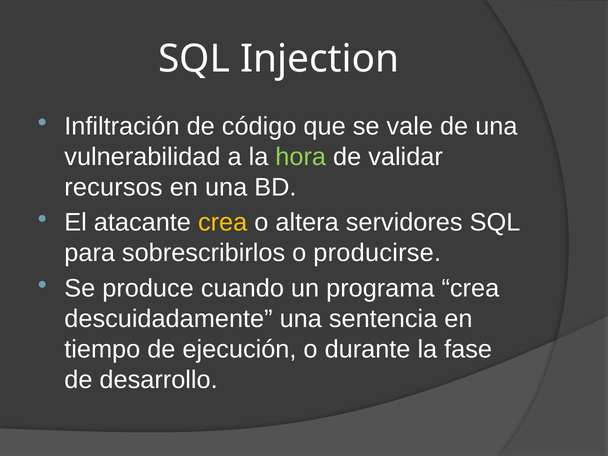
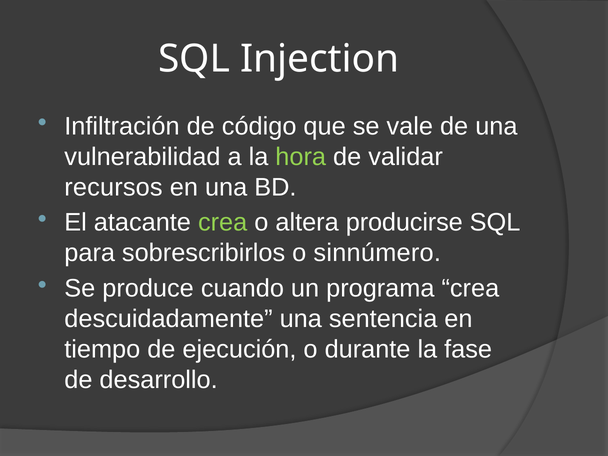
crea colour: yellow -> light green (223, 223)
servidores: servidores -> producirse (404, 223)
producirse: producirse -> sinnúmero (377, 253)
